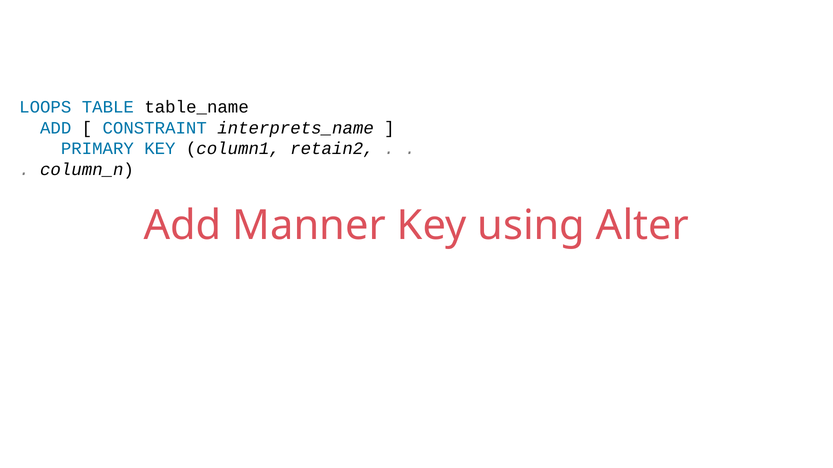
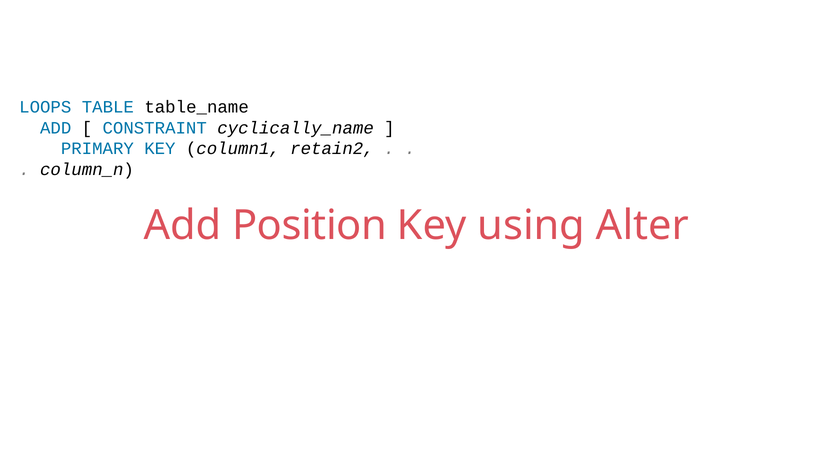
interprets_name: interprets_name -> cyclically_name (296, 128)
Manner: Manner -> Position (309, 226)
